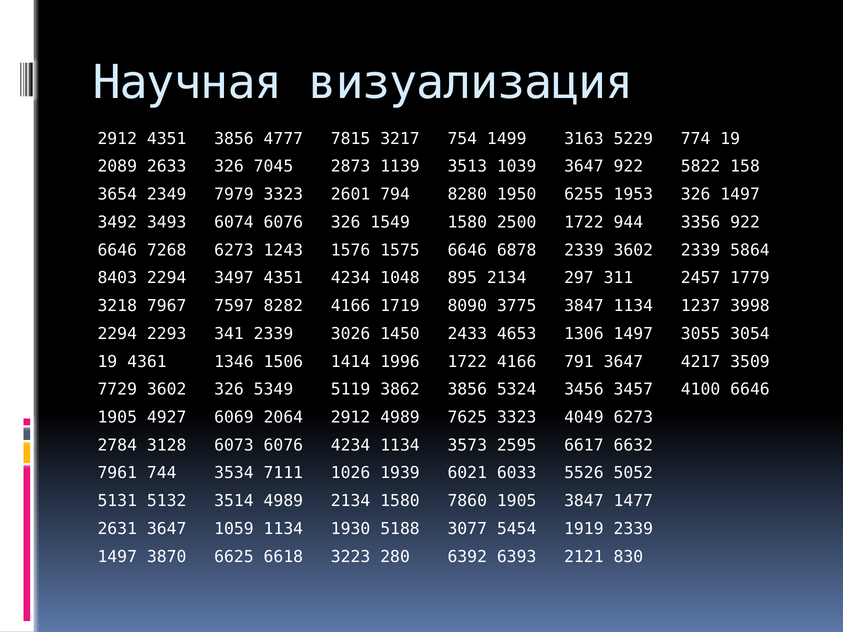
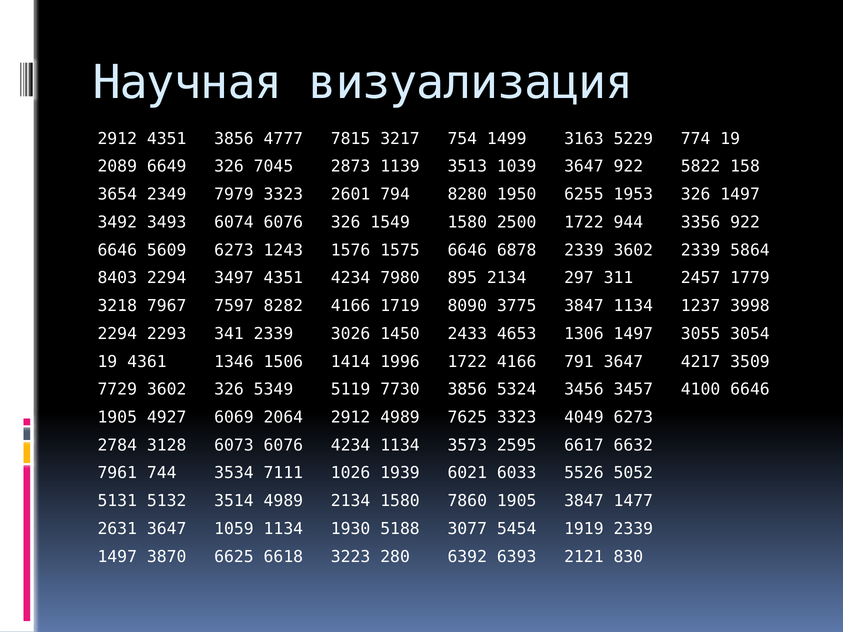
2633: 2633 -> 6649 (167, 167)
7268: 7268 -> 5609 (167, 250)
1048: 1048 -> 7980 (400, 278)
3862: 3862 -> 7730 (400, 390)
